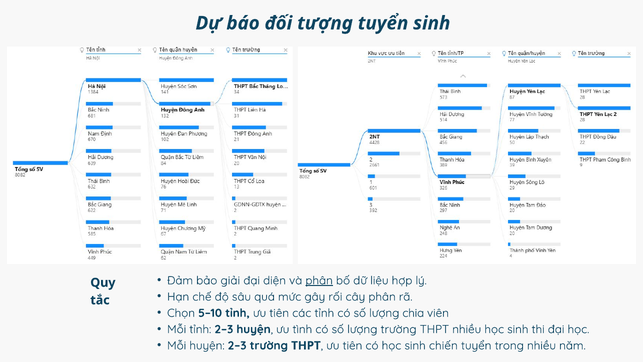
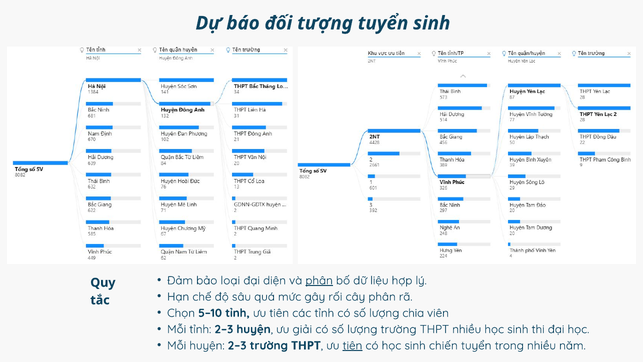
giải: giải -> loại (230, 280)
tình: tình -> giải (302, 329)
tiên underline: none -> present (352, 345)
